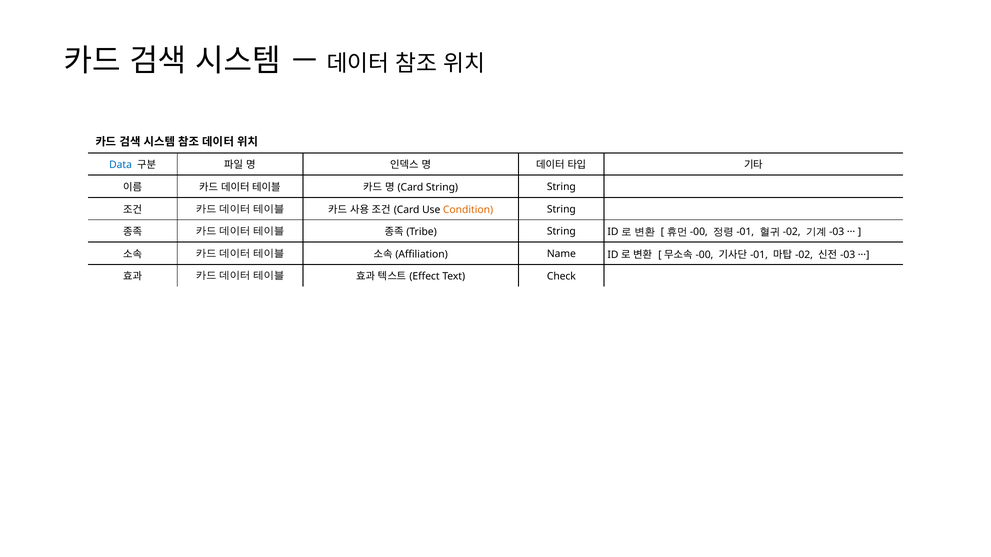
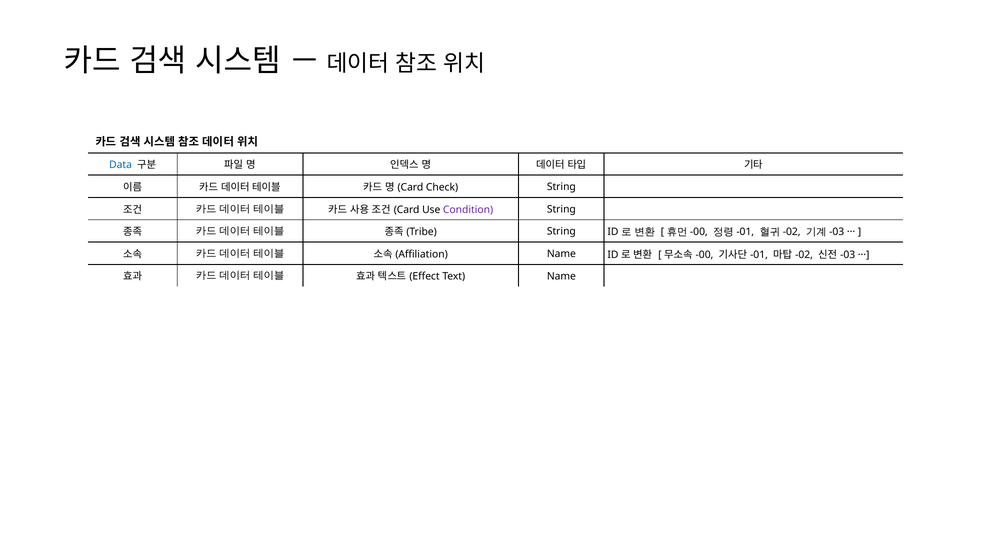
String: String -> Check (442, 187)
Condition colour: orange -> purple (468, 210)
Text Check: Check -> Name (561, 276)
